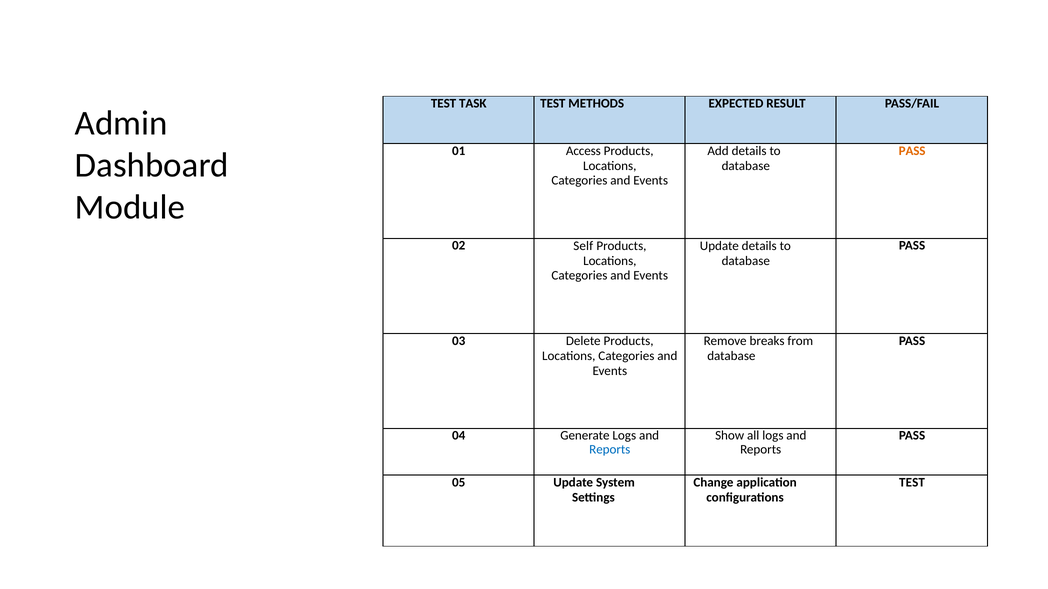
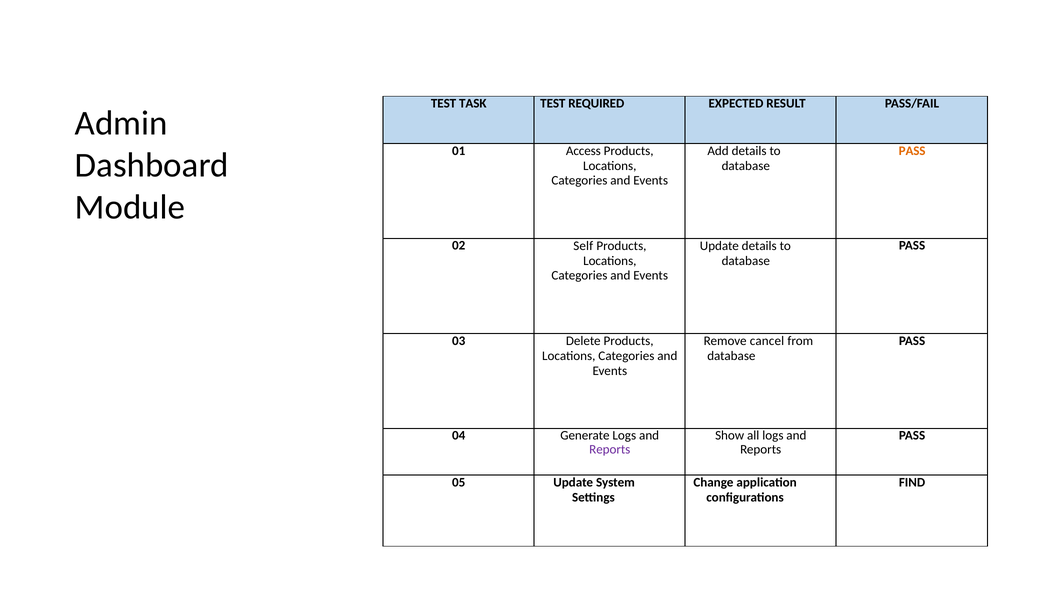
METHODS: METHODS -> REQUIRED (596, 103)
breaks: breaks -> cancel (767, 341)
Reports colour: blue -> purple (610, 450)
TEST: TEST -> FIND (912, 483)
